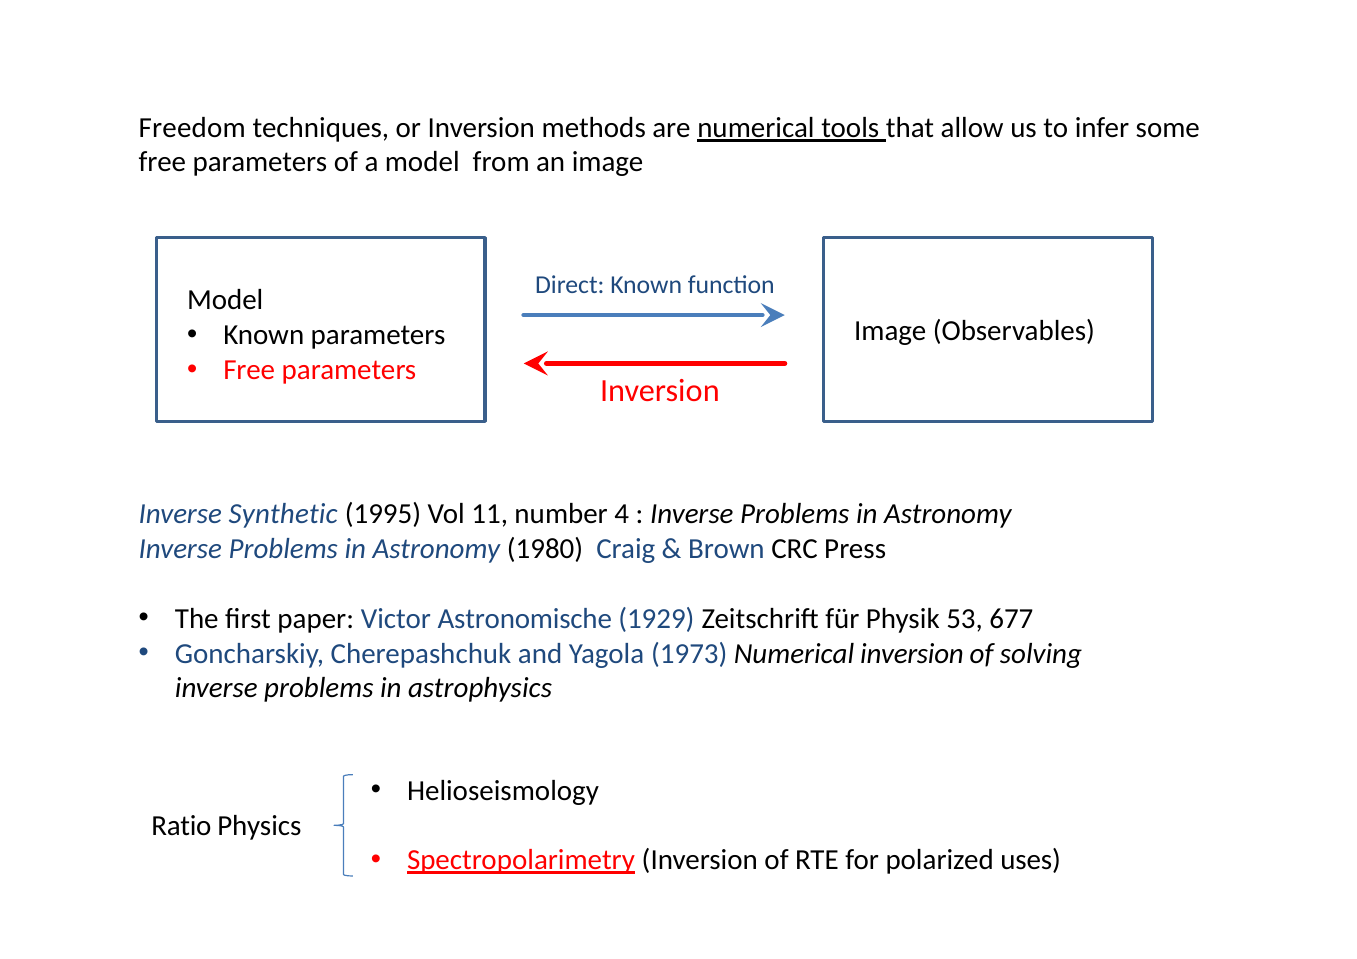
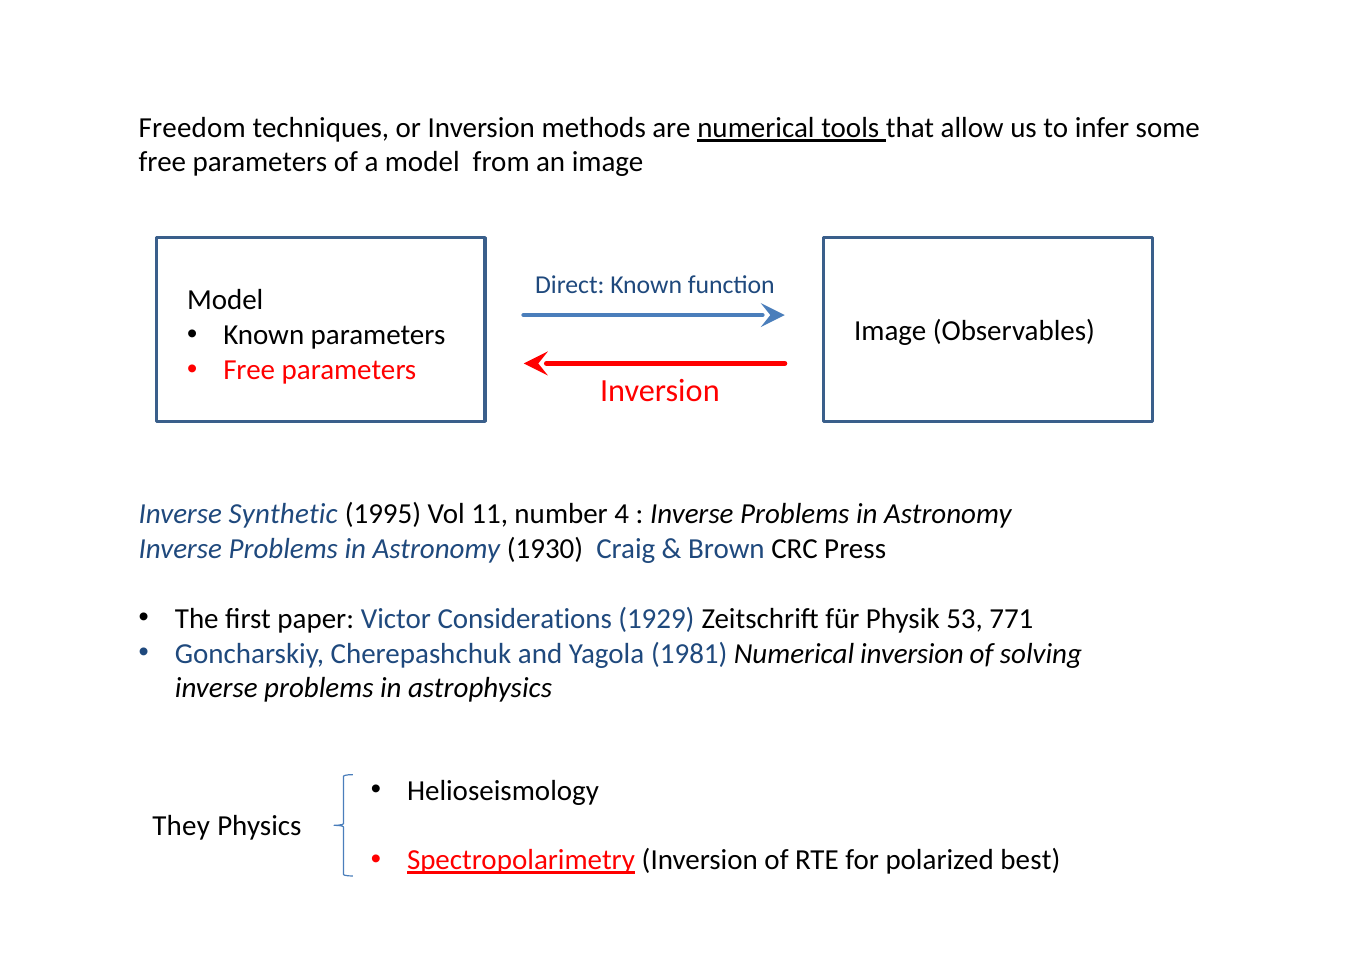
1980: 1980 -> 1930 (545, 549)
Astronomische: Astronomische -> Considerations (525, 619)
677: 677 -> 771 (1011, 619)
1973: 1973 -> 1981 (689, 653)
Ratio: Ratio -> They (181, 825)
uses: uses -> best (1030, 860)
